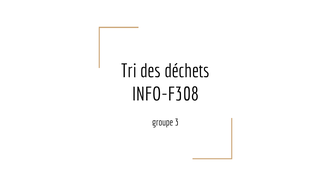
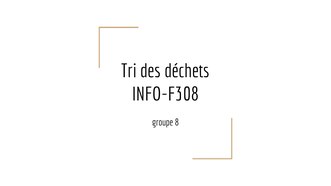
3: 3 -> 8 (177, 123)
